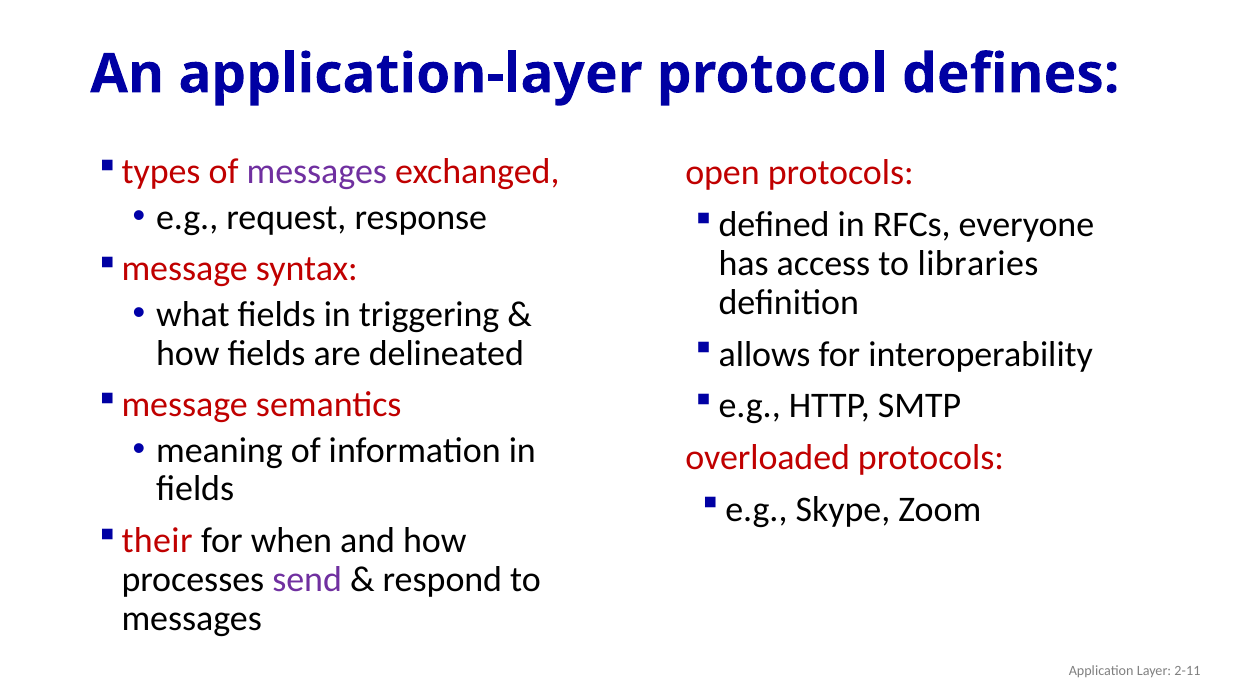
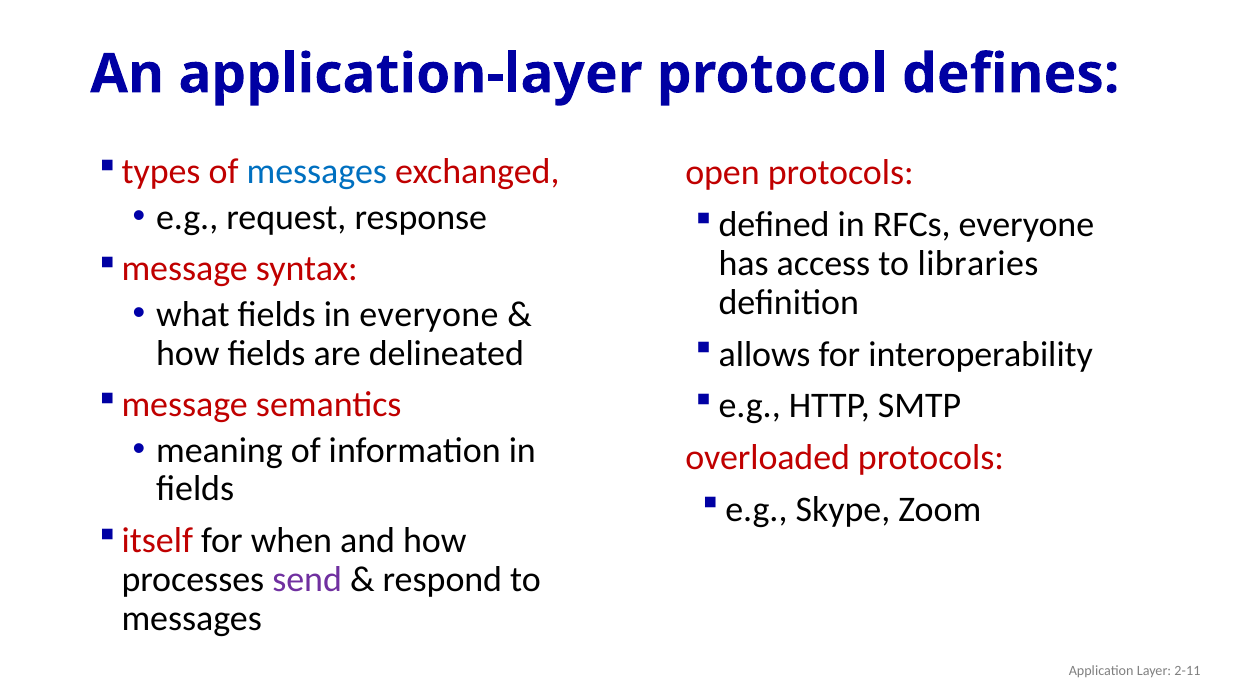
messages colour: purple -> blue (317, 172)
in triggering: triggering -> everyone (429, 314)
their: their -> itself (157, 540)
